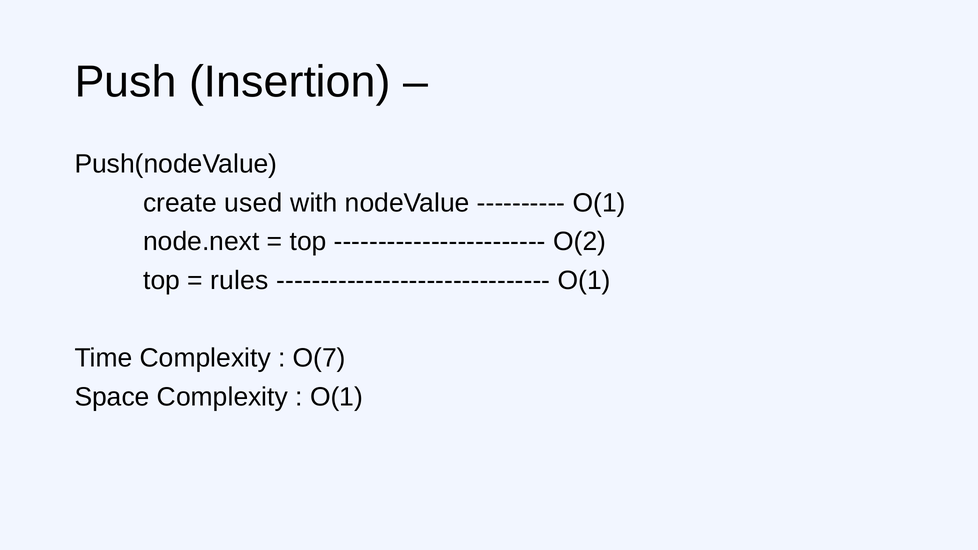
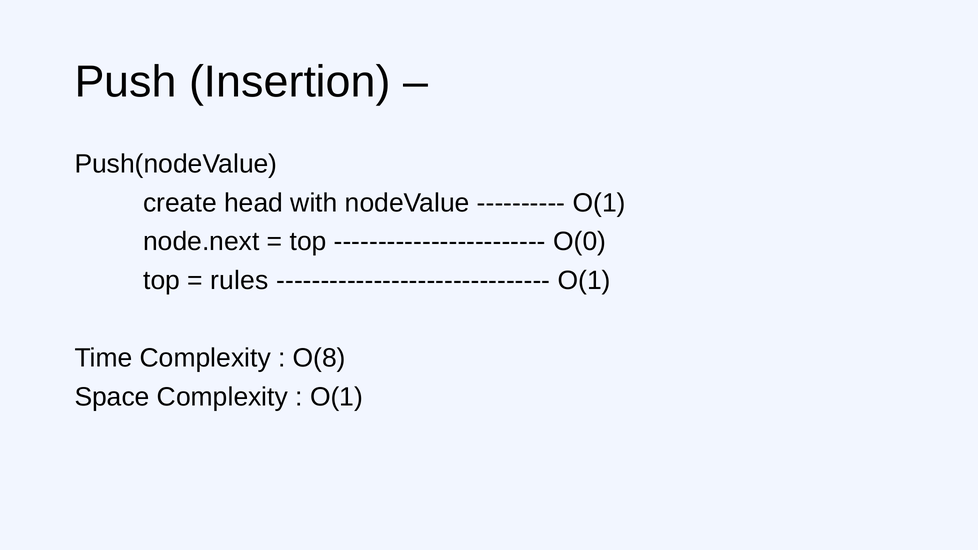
used: used -> head (254, 203)
O(2: O(2 -> O(0 (580, 242)
O(7: O(7 -> O(8 (319, 358)
